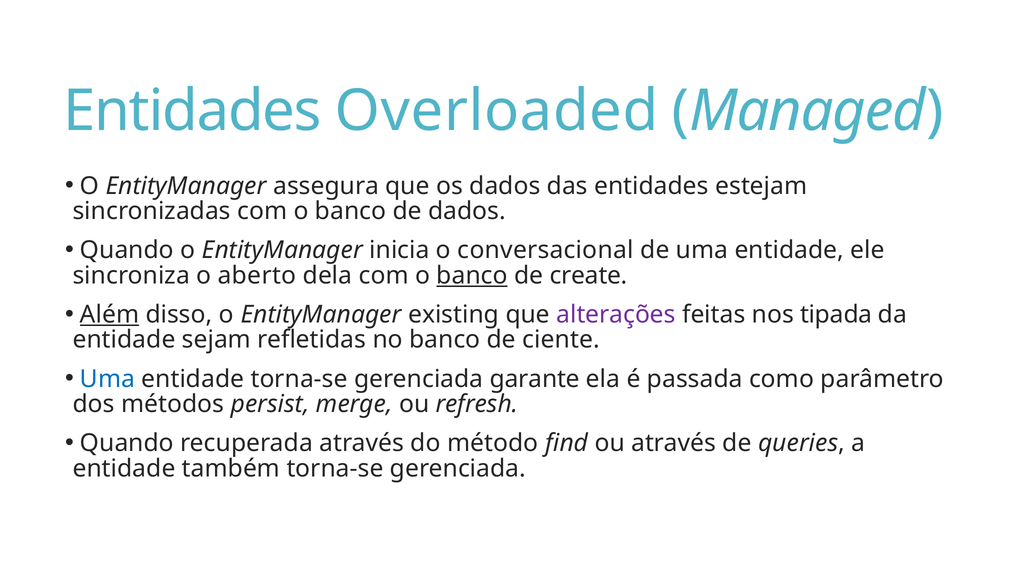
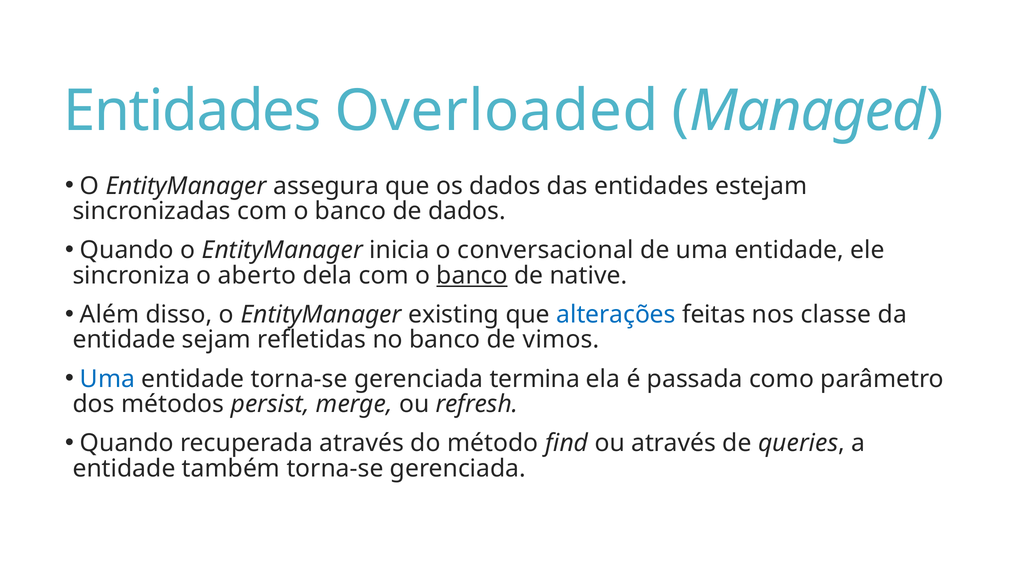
create: create -> native (588, 276)
Além underline: present -> none (110, 315)
alterações colour: purple -> blue (616, 315)
tipada: tipada -> classe (836, 315)
ciente: ciente -> vimos (561, 340)
garante: garante -> termina (535, 379)
